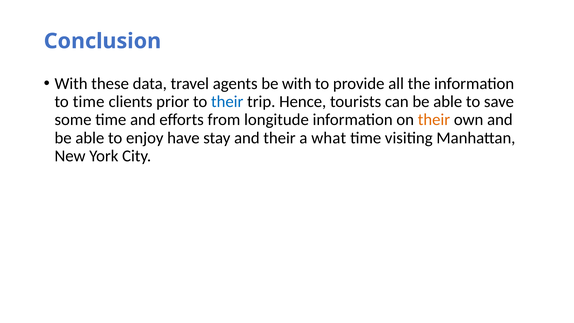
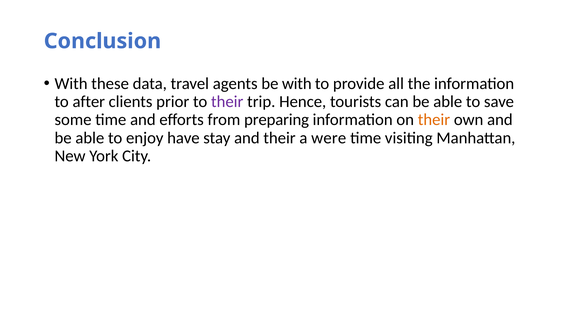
to time: time -> after (89, 102)
their colour: blue -> purple (227, 102)
longitude: longitude -> preparing (277, 120)
what: what -> were (329, 138)
